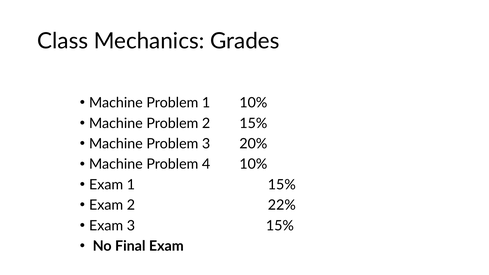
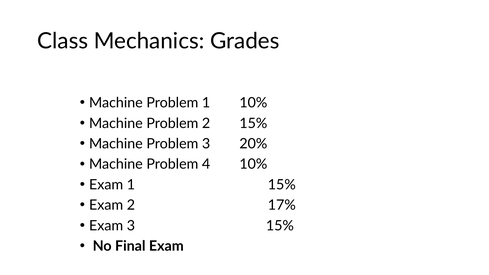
22%: 22% -> 17% (282, 205)
